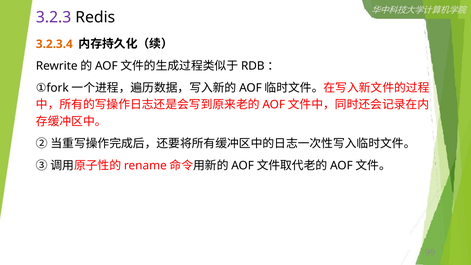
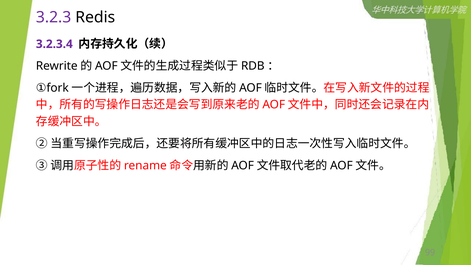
3.2.3.4 colour: orange -> purple (54, 44)
